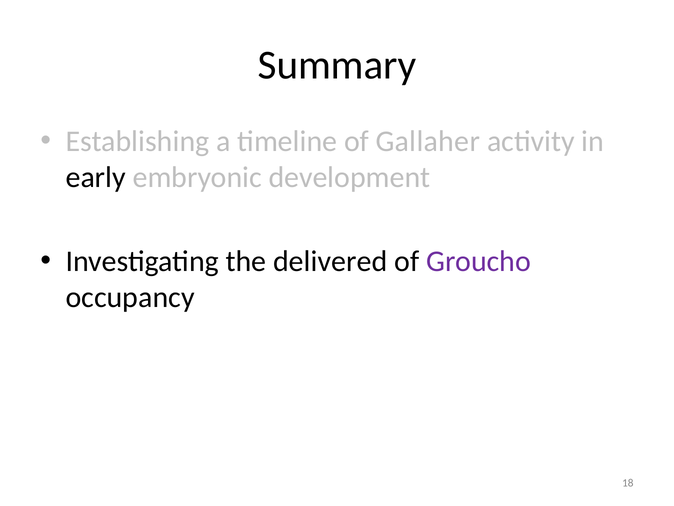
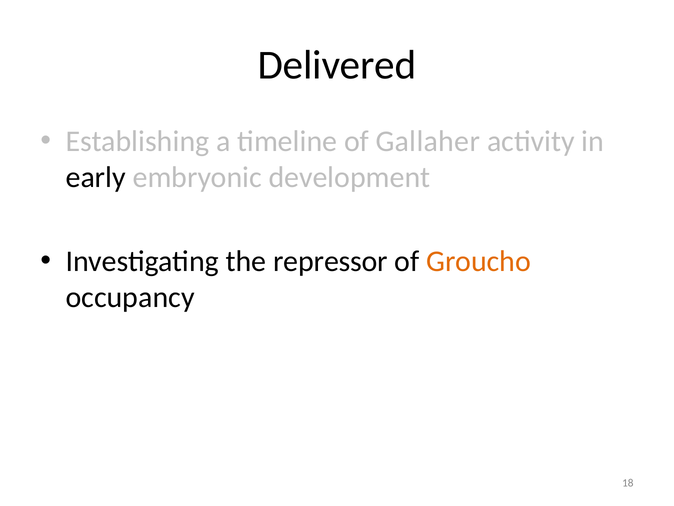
Summary: Summary -> Delivered (337, 65)
delivered: delivered -> repressor (331, 261)
Groucho colour: purple -> orange (478, 261)
